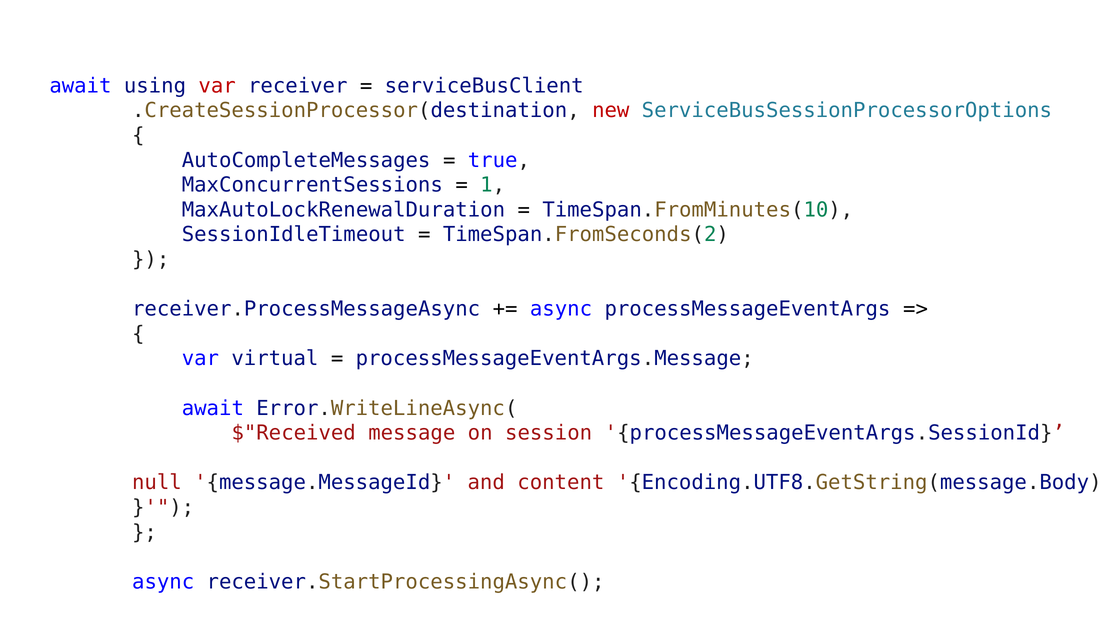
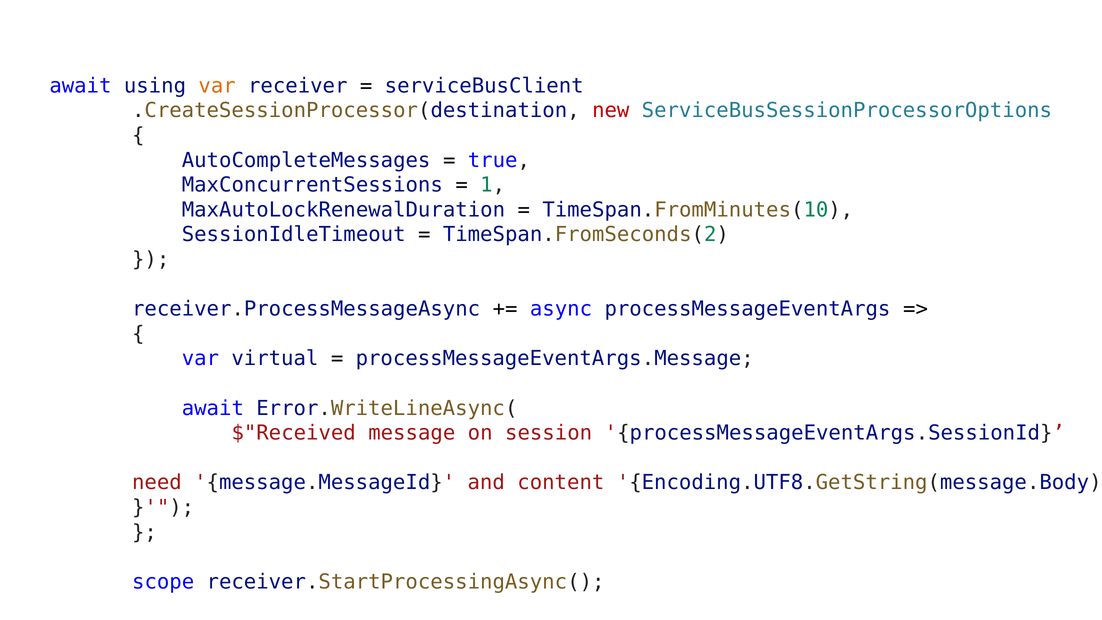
var colour: red -> orange (217, 86)
null: null -> need (157, 483)
async: async -> scope (163, 582)
